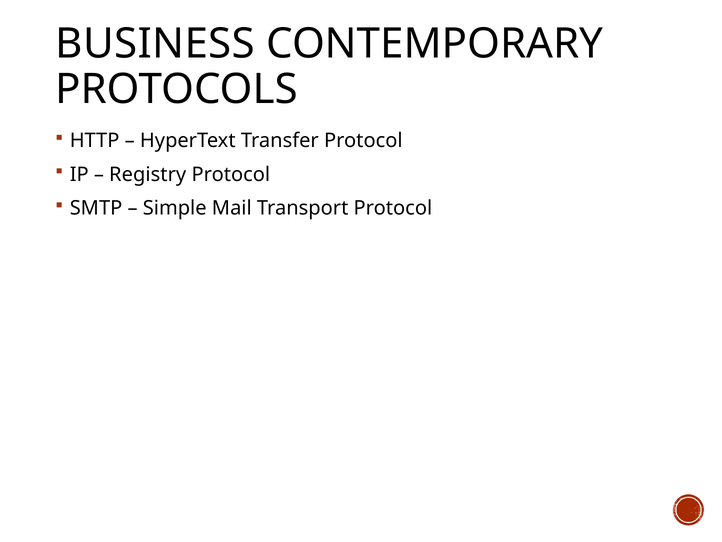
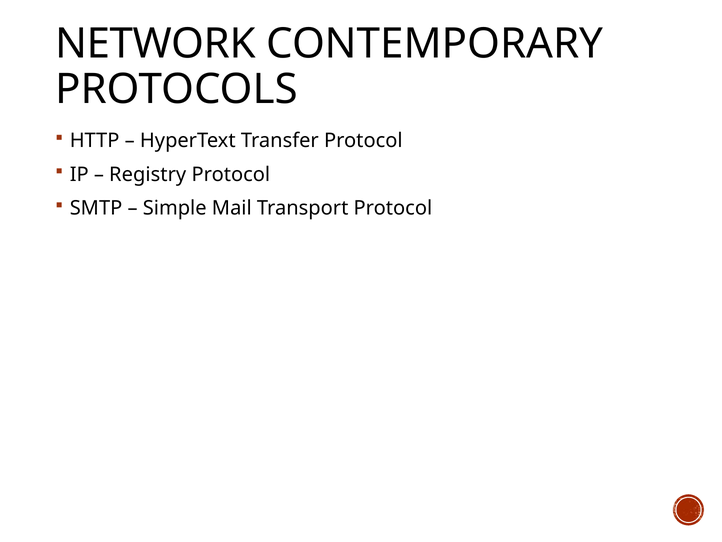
BUSINESS: BUSINESS -> NETWORK (155, 44)
